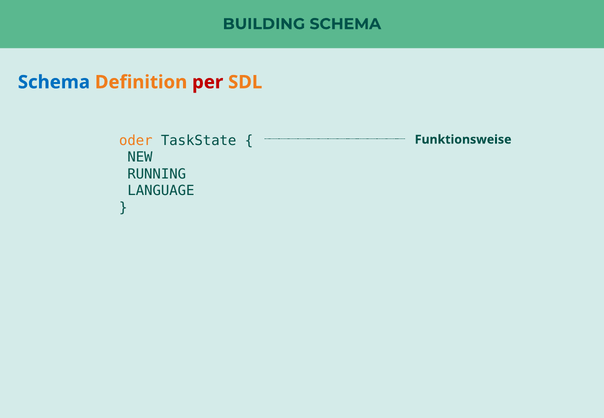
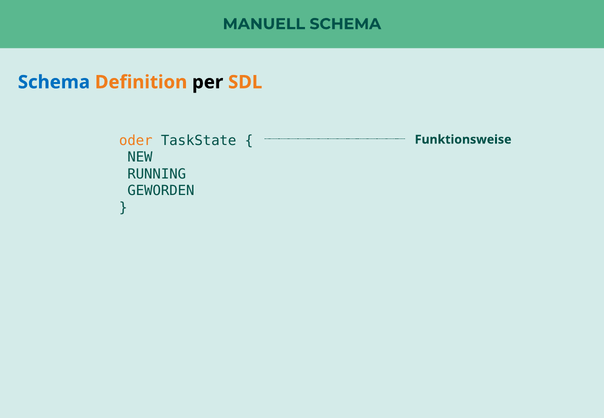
BUILDING: BUILDING -> MANUELL (264, 24)
per colour: red -> black (208, 82)
LANGUAGE: LANGUAGE -> GEWORDEN (161, 191)
